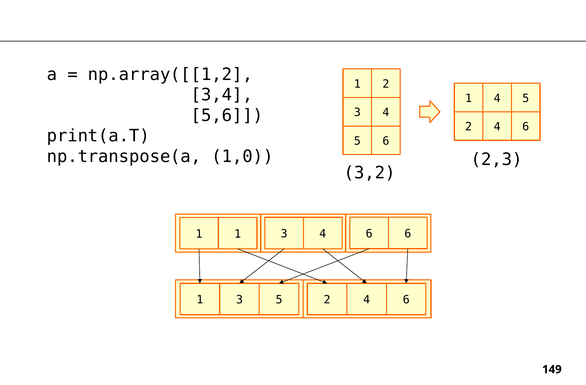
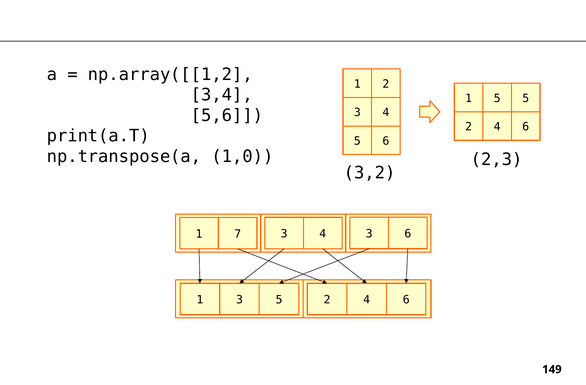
1 4: 4 -> 5 (497, 98)
1 1: 1 -> 7 (238, 234)
3 4 6: 6 -> 3 (369, 234)
